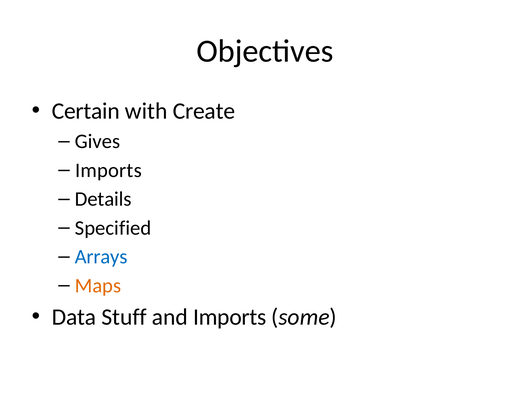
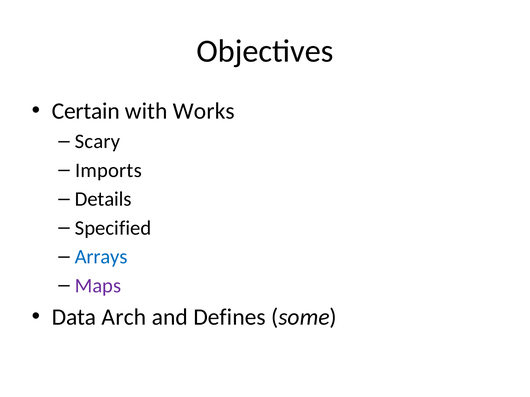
Create: Create -> Works (204, 111)
Gives: Gives -> Scary (97, 142)
Maps colour: orange -> purple (98, 286)
Stuff: Stuff -> Arch (124, 317)
and Imports: Imports -> Defines (230, 317)
